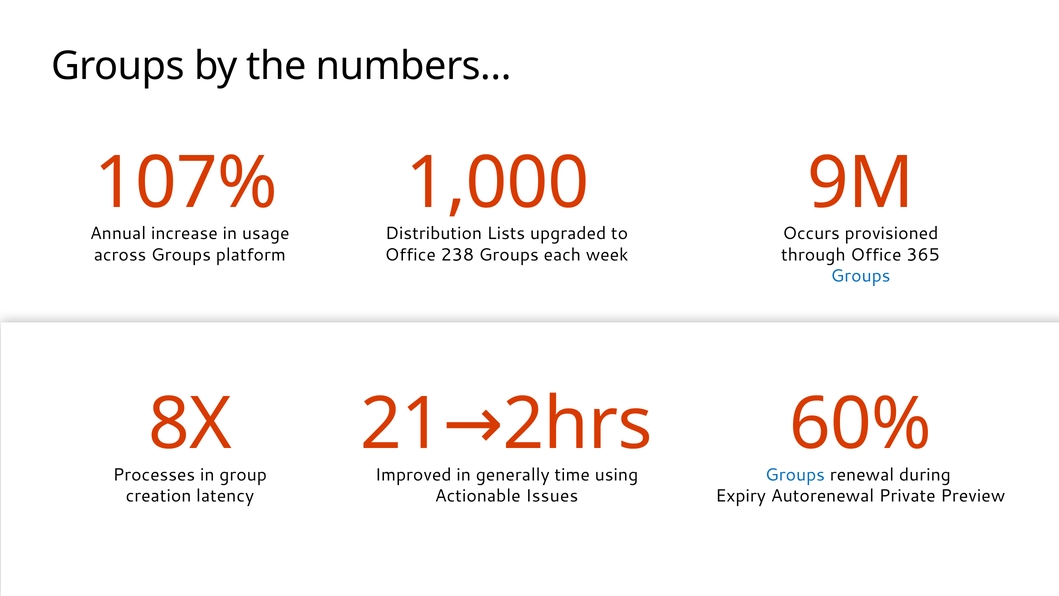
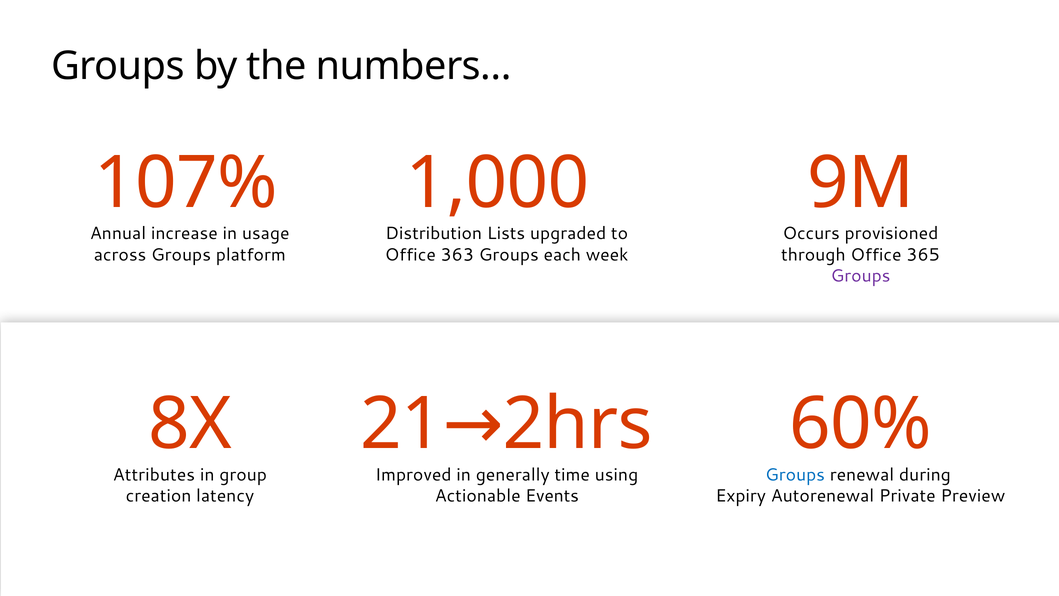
238: 238 -> 363 (457, 255)
Groups colour: blue -> purple (861, 276)
Processes: Processes -> Attributes (154, 475)
Issues: Issues -> Events (552, 496)
